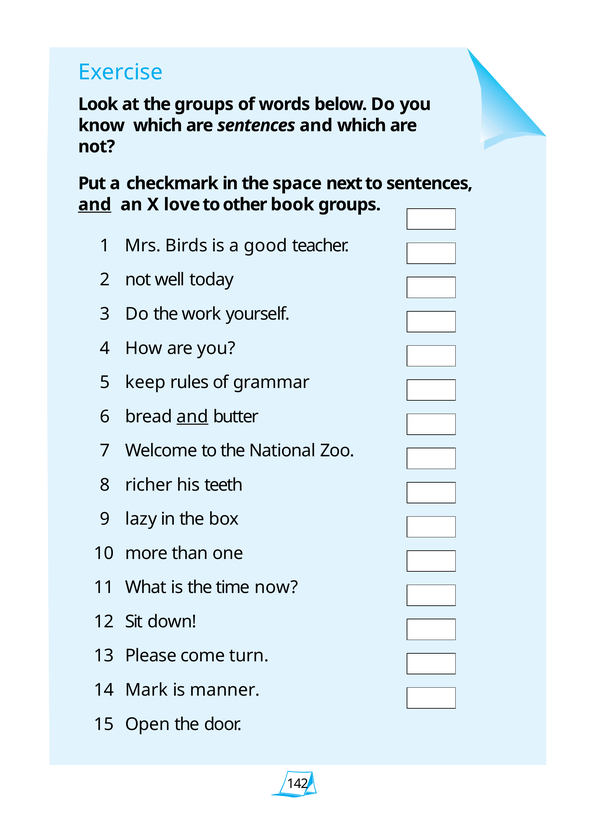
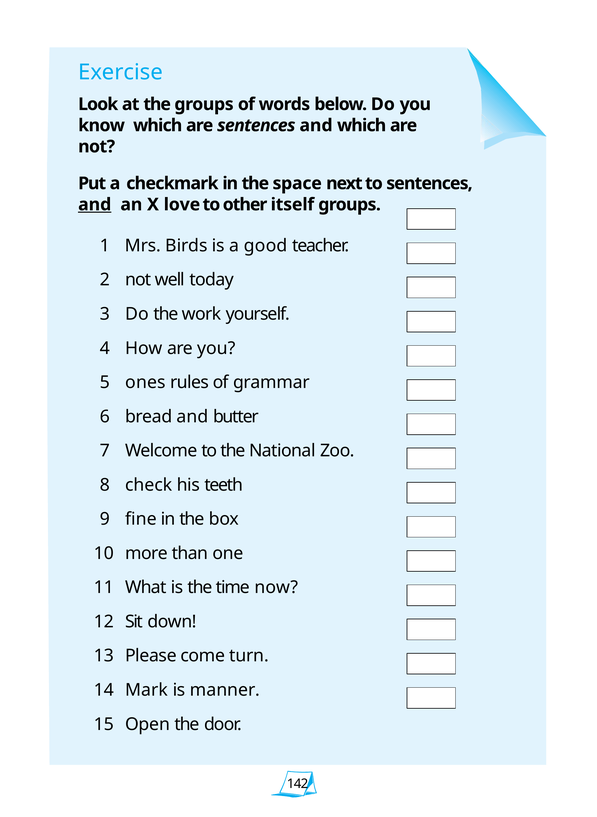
book: book -> itself (292, 205)
keep: keep -> ones (145, 382)
and underline: present -> none (192, 417)
richer: richer -> check (149, 485)
lazy: lazy -> fine (141, 519)
